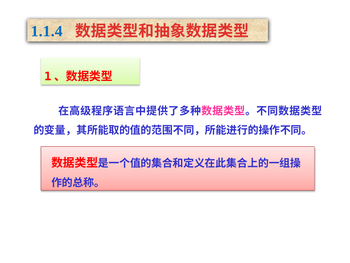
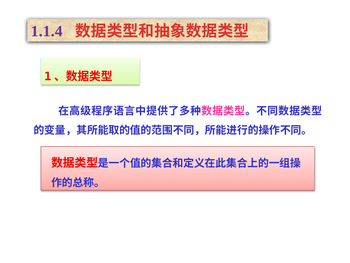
1.1.4 colour: blue -> purple (47, 31)
